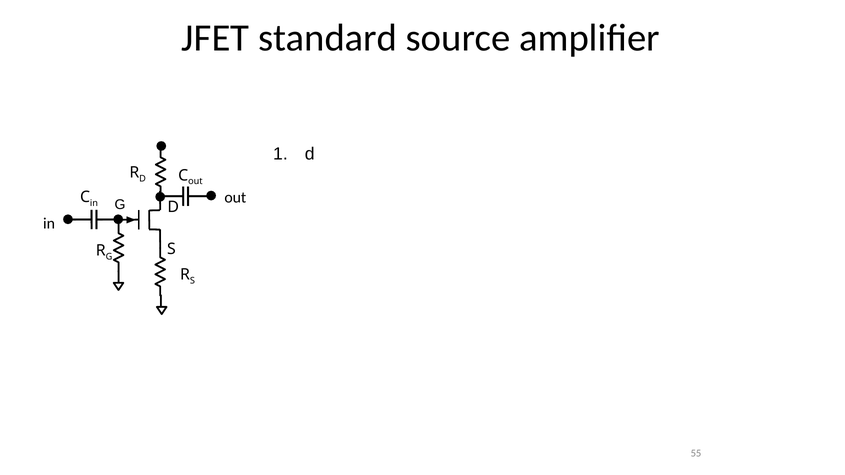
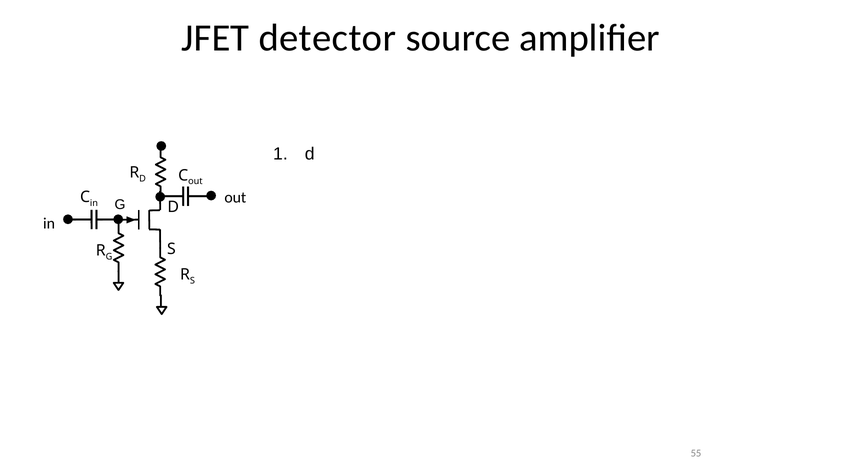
standard: standard -> detector (327, 38)
